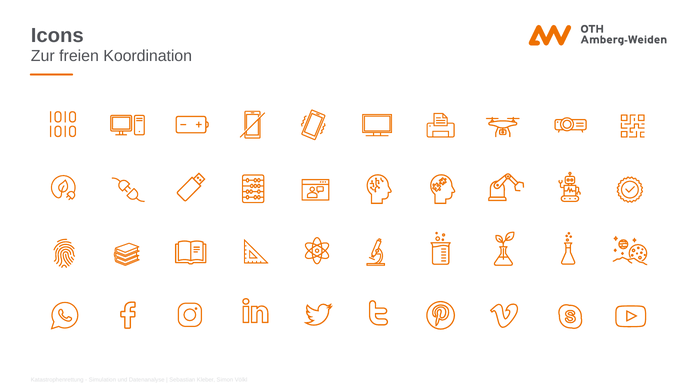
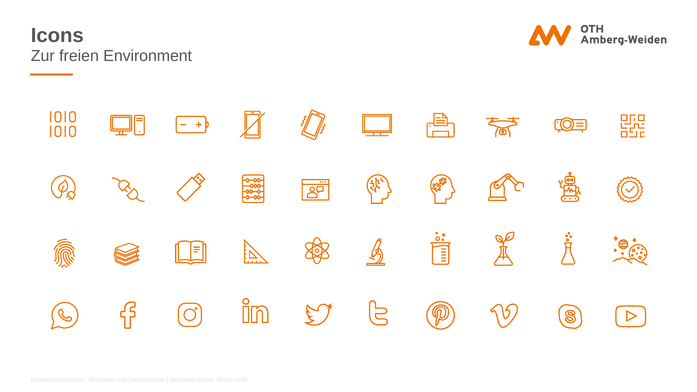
Koordination: Koordination -> Environment (148, 56)
